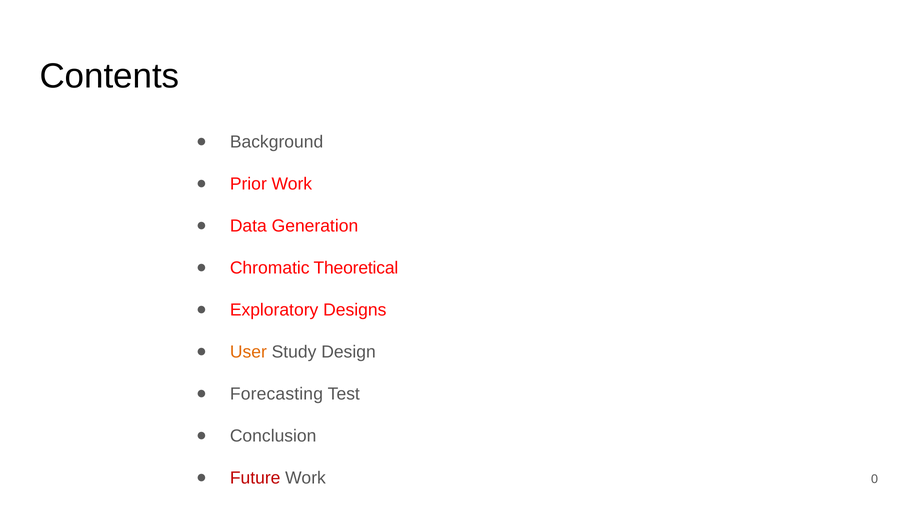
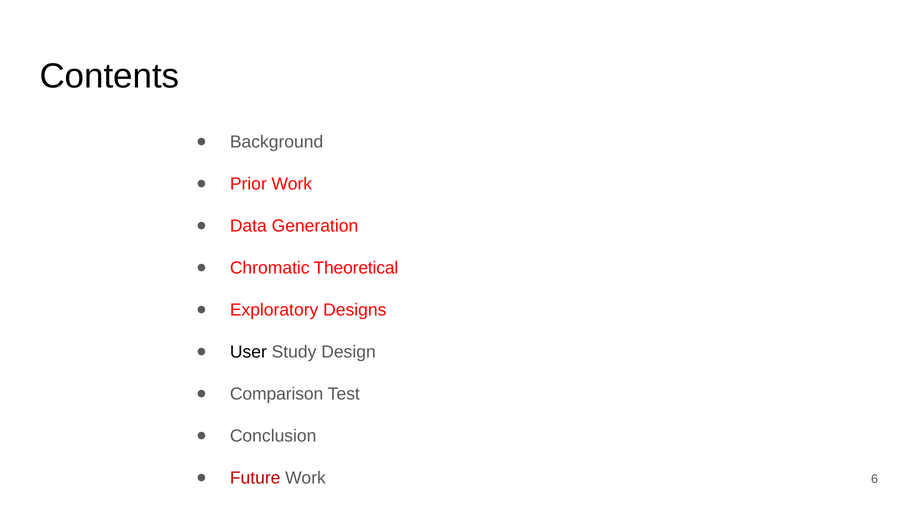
User colour: orange -> black (248, 352)
Forecasting: Forecasting -> Comparison (277, 394)
0: 0 -> 6 (875, 479)
